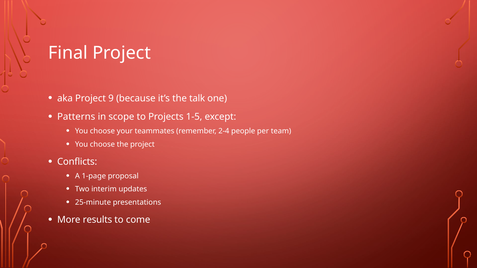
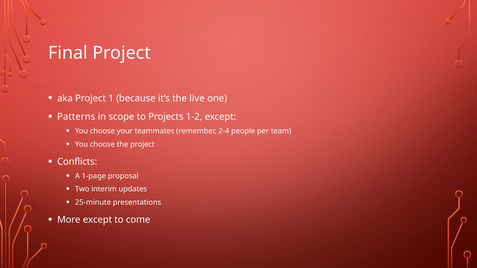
9: 9 -> 1 (111, 98)
talk: talk -> live (197, 98)
1-5: 1-5 -> 1-2 (194, 117)
More results: results -> except (97, 220)
